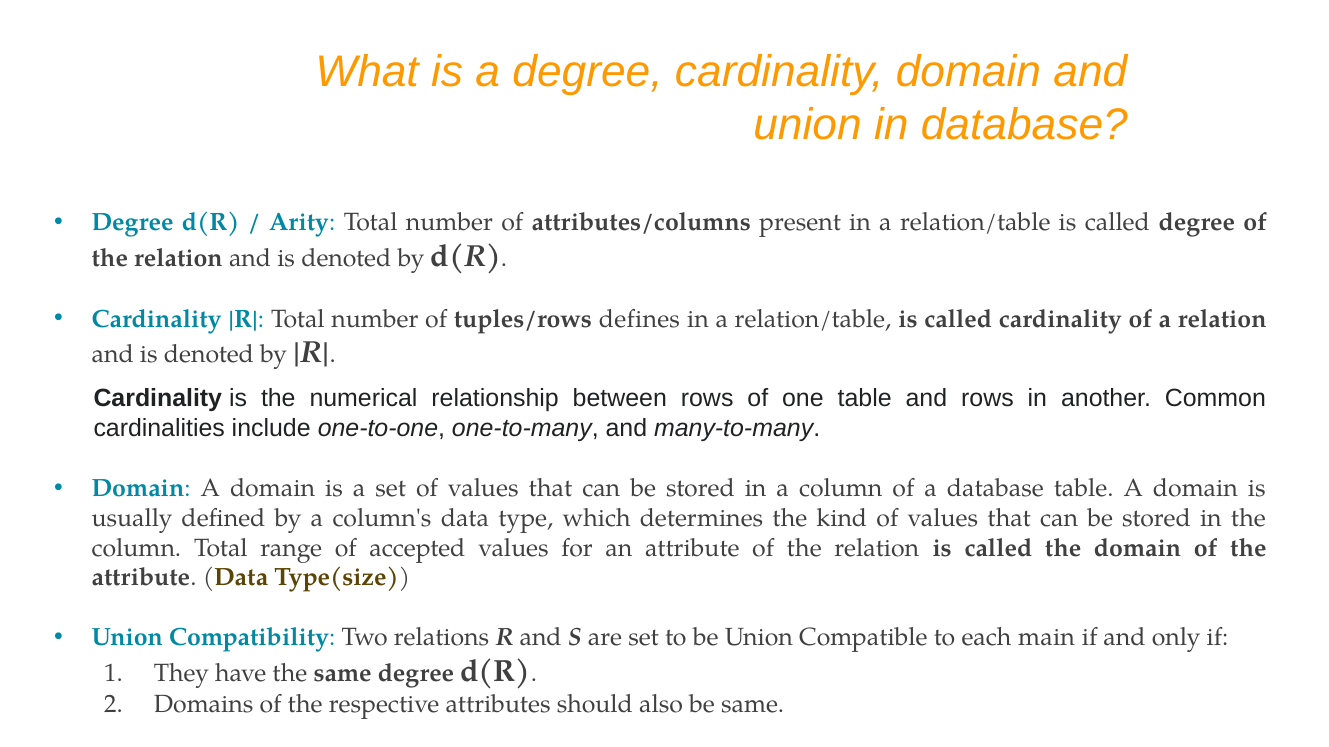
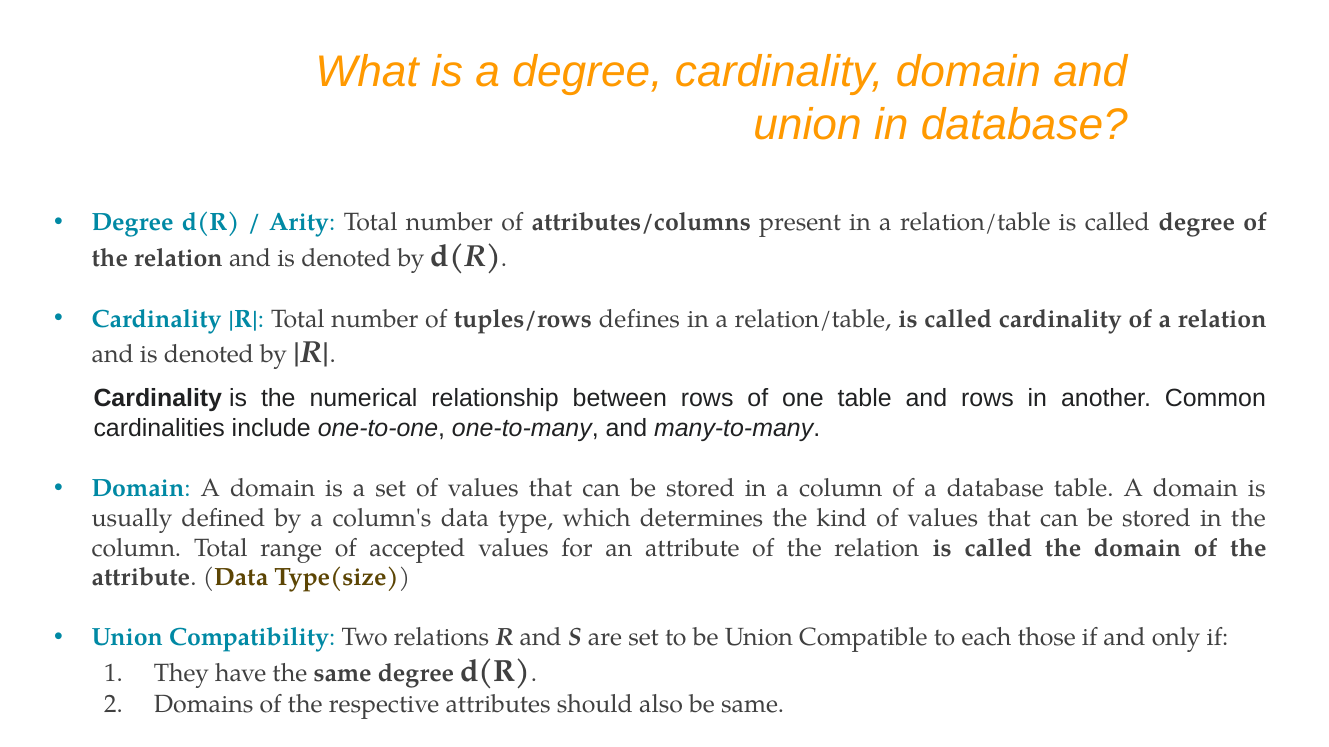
main: main -> those (1047, 638)
